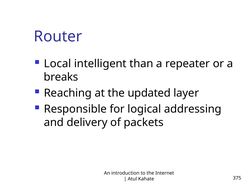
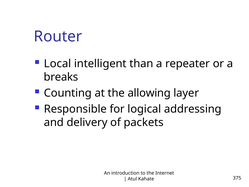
Reaching: Reaching -> Counting (68, 93)
updated: updated -> allowing (149, 93)
